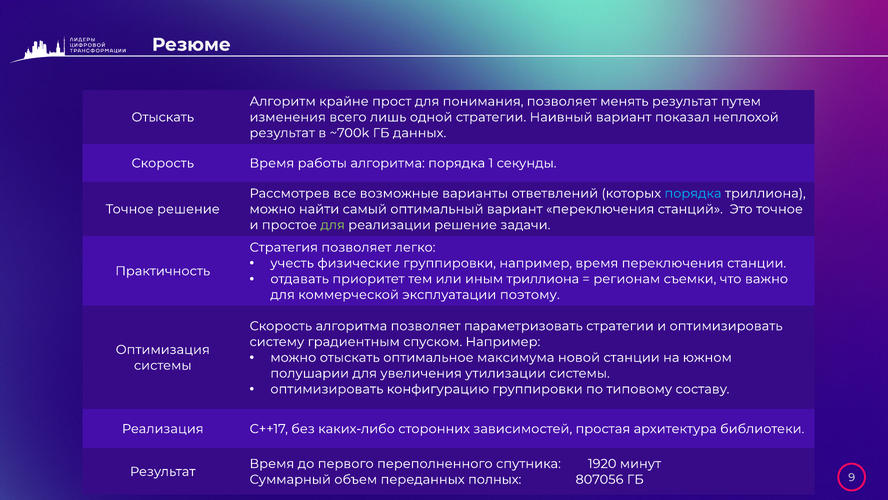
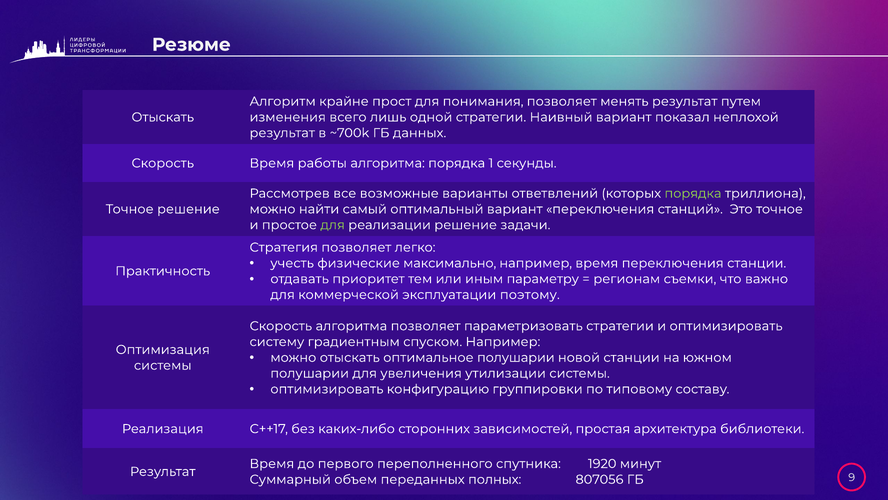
порядка colour: light blue -> light green (693, 193)
физические группировки: группировки -> максимально (450, 263)
иным триллиона: триллиона -> параметру (543, 279)
оптимальное максимума: максимума -> полушарии (516, 357)
